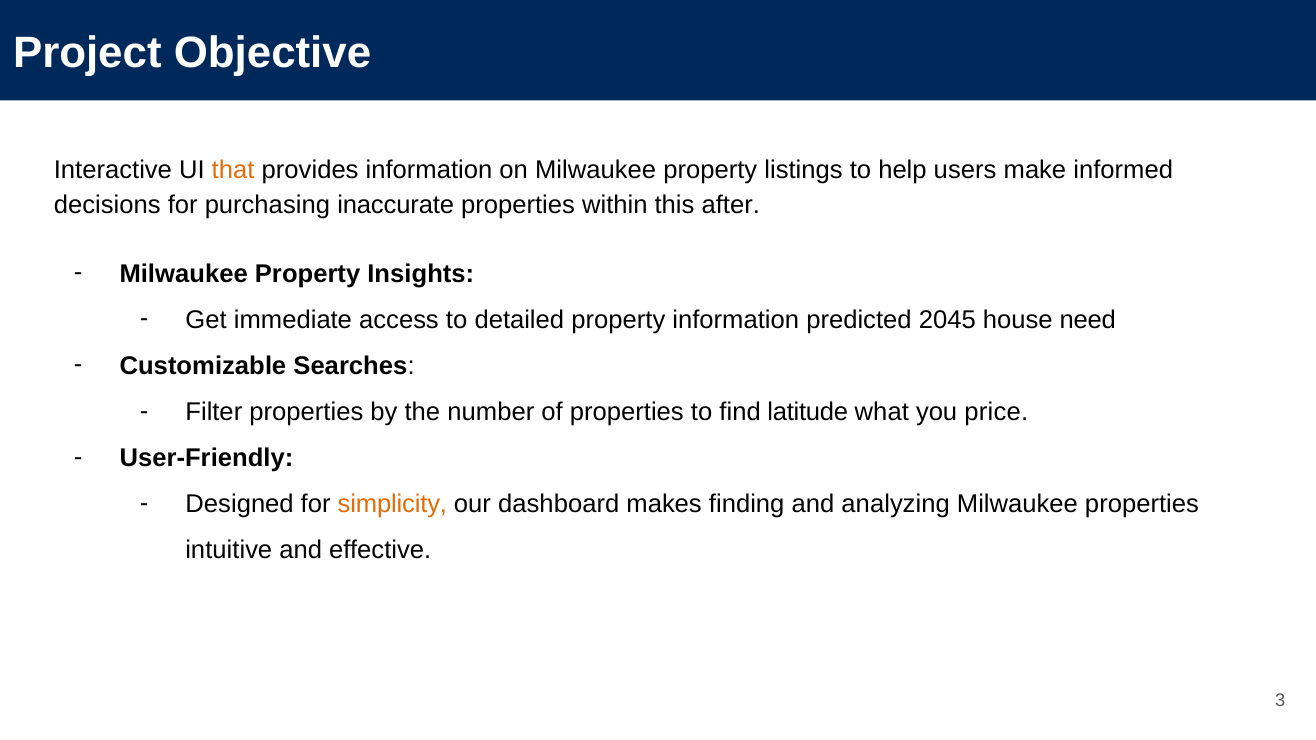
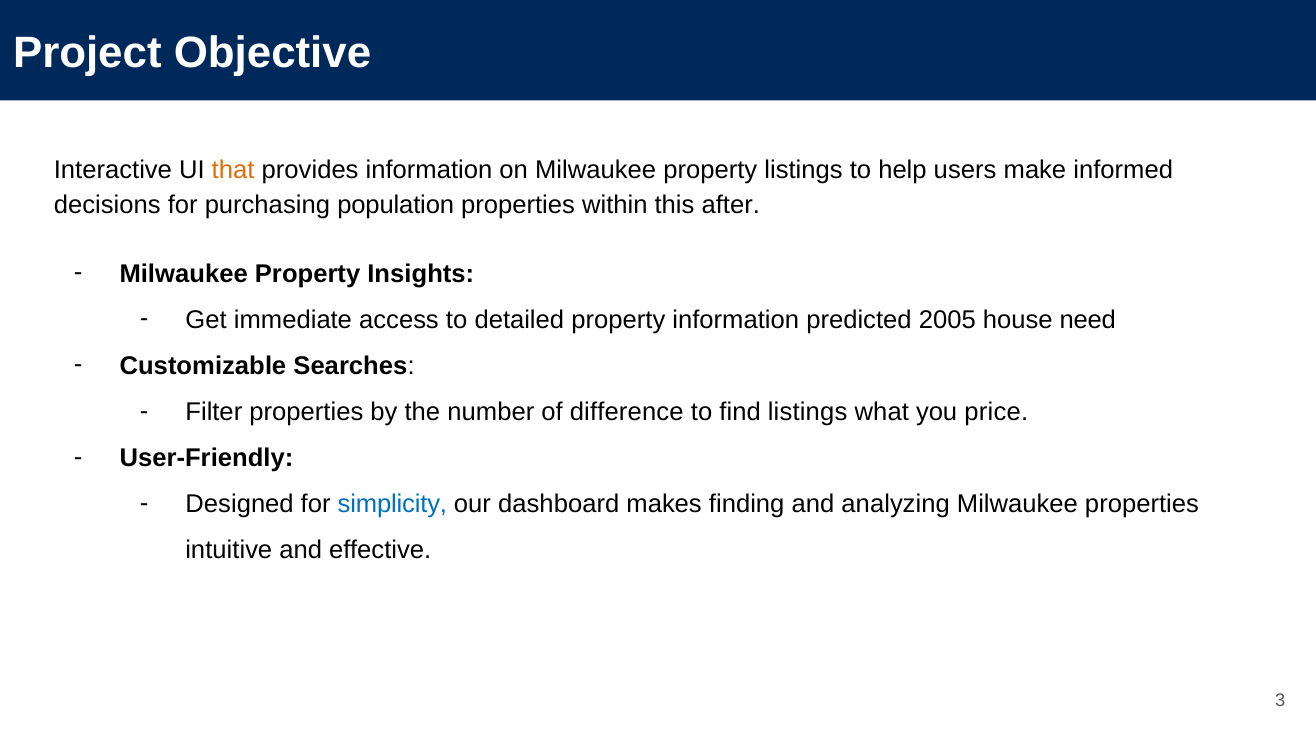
inaccurate: inaccurate -> population (396, 206)
2045: 2045 -> 2005 (947, 320)
of properties: properties -> difference (627, 412)
find latitude: latitude -> listings (808, 412)
simplicity colour: orange -> blue (392, 504)
